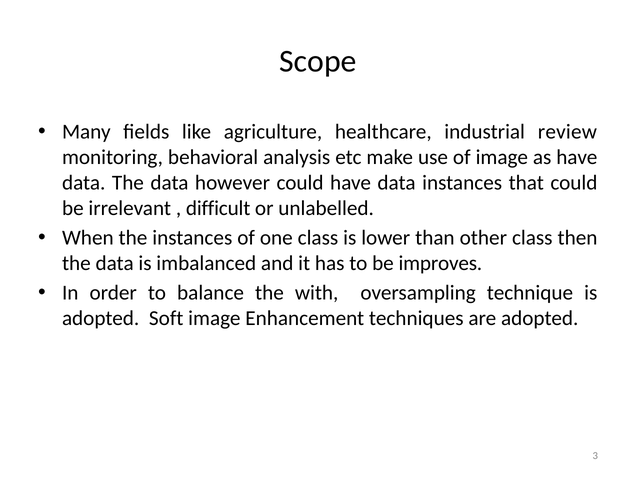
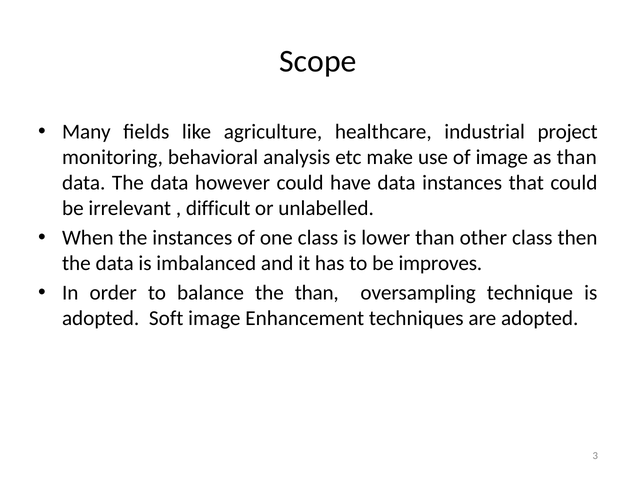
review: review -> project (568, 132)
as have: have -> than (577, 157)
the with: with -> than (317, 293)
